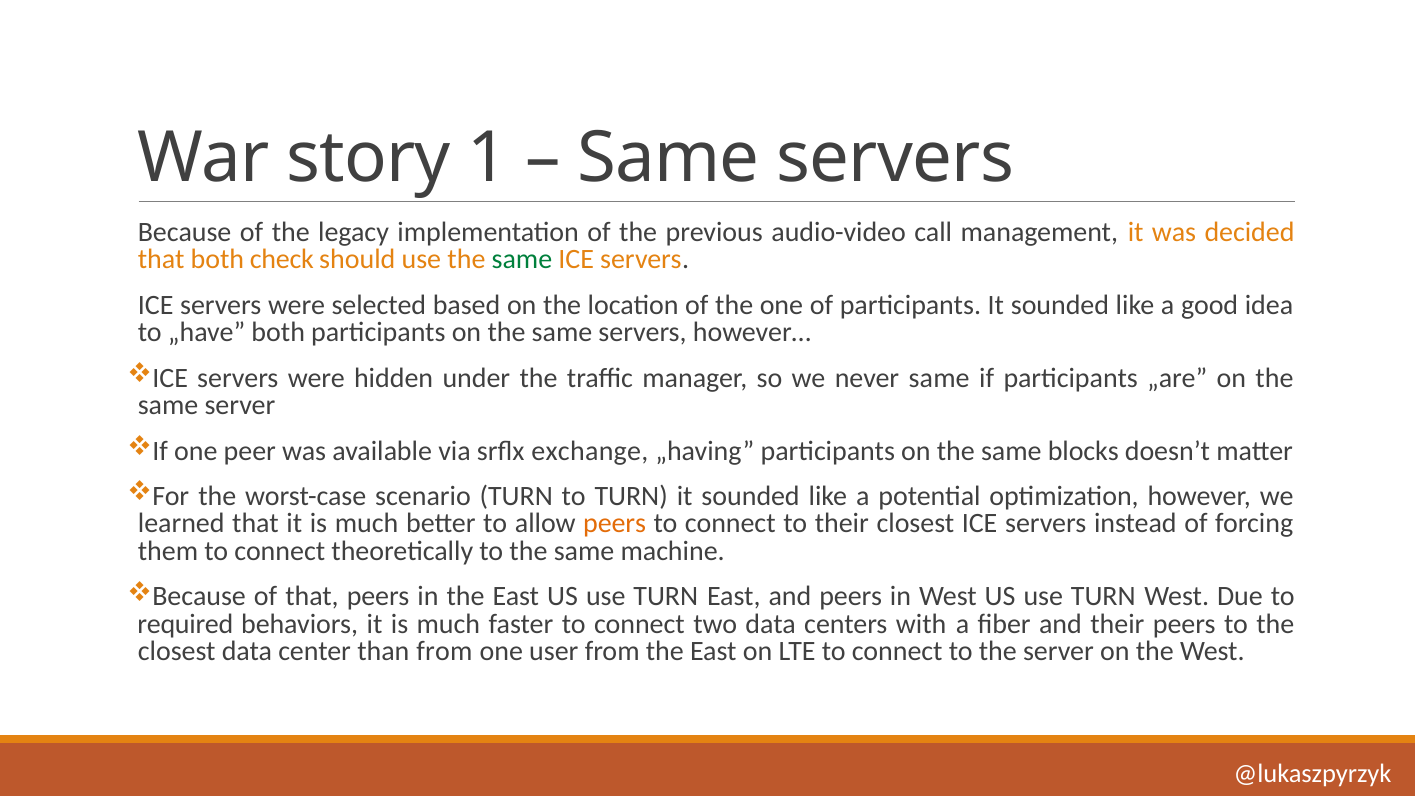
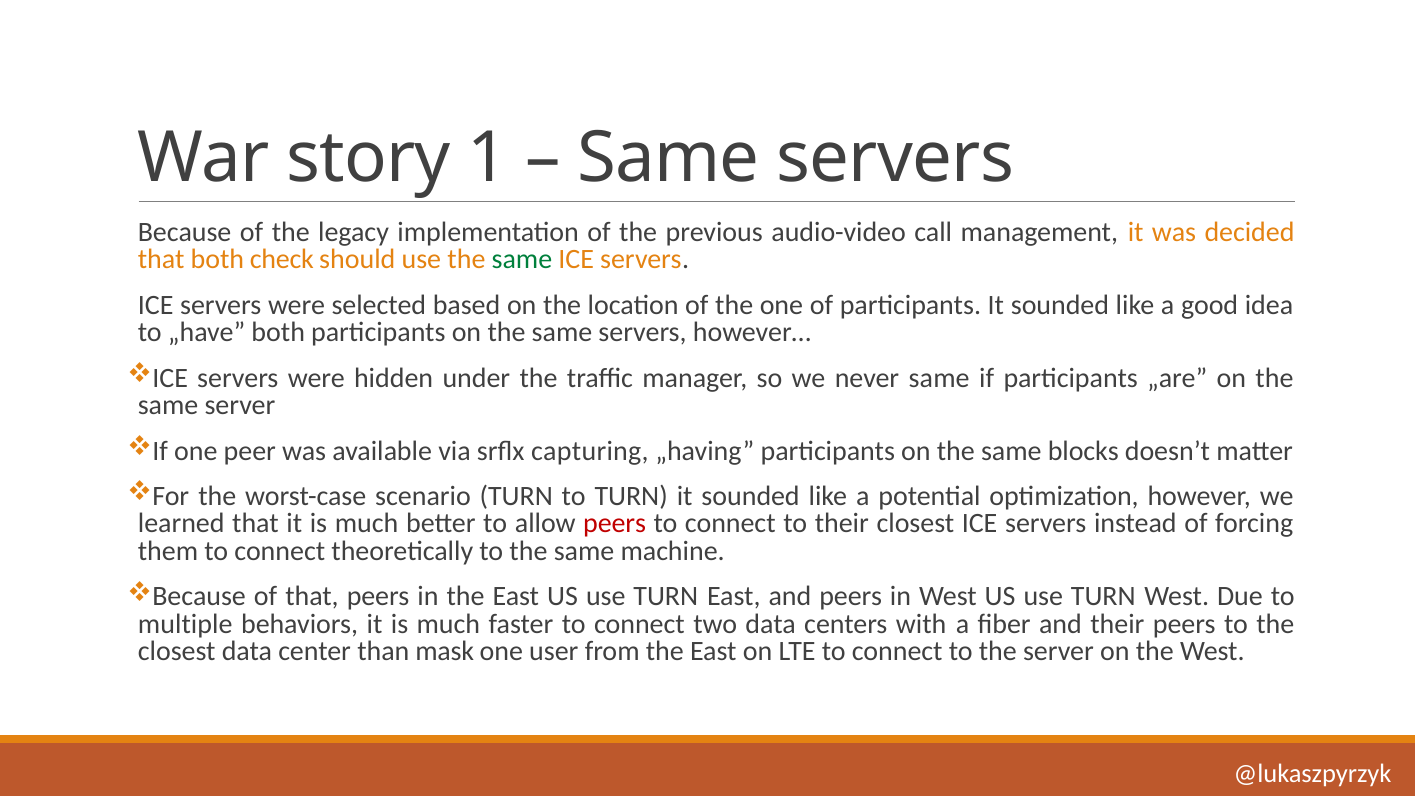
exchange: exchange -> capturing (590, 451)
peers colour: orange -> red (615, 524)
required: required -> multiple (185, 624)
than from: from -> mask (445, 651)
